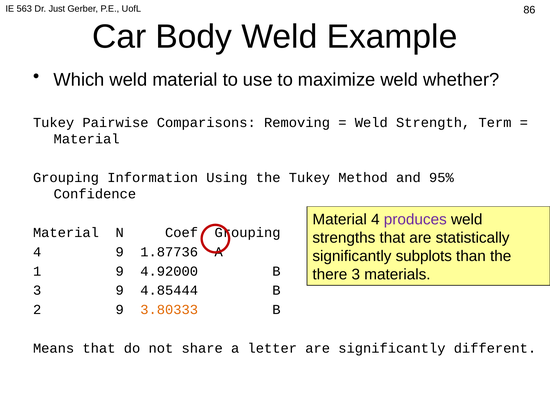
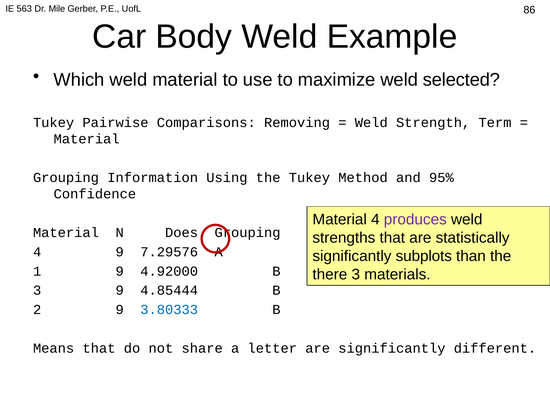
Just: Just -> Mile (57, 9)
whether: whether -> selected (461, 80)
Coef: Coef -> Does (182, 232)
1.87736: 1.87736 -> 7.29576 (169, 252)
3.80333 colour: orange -> blue (169, 309)
